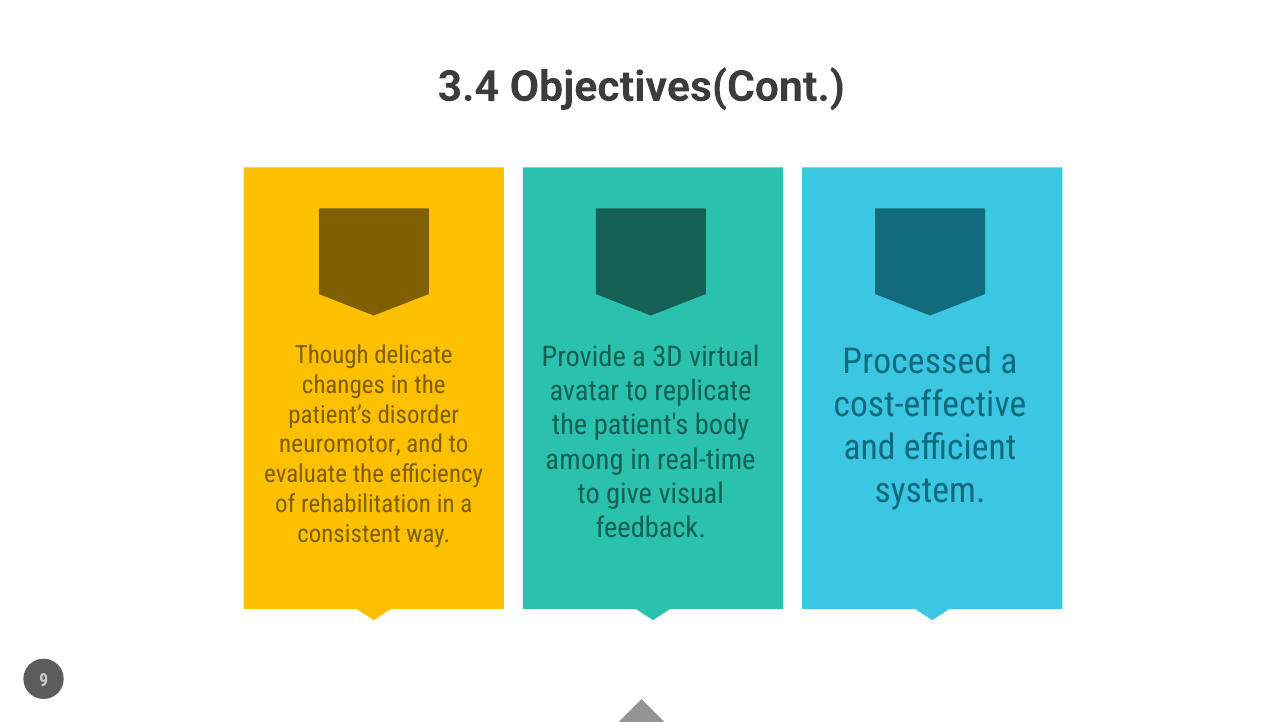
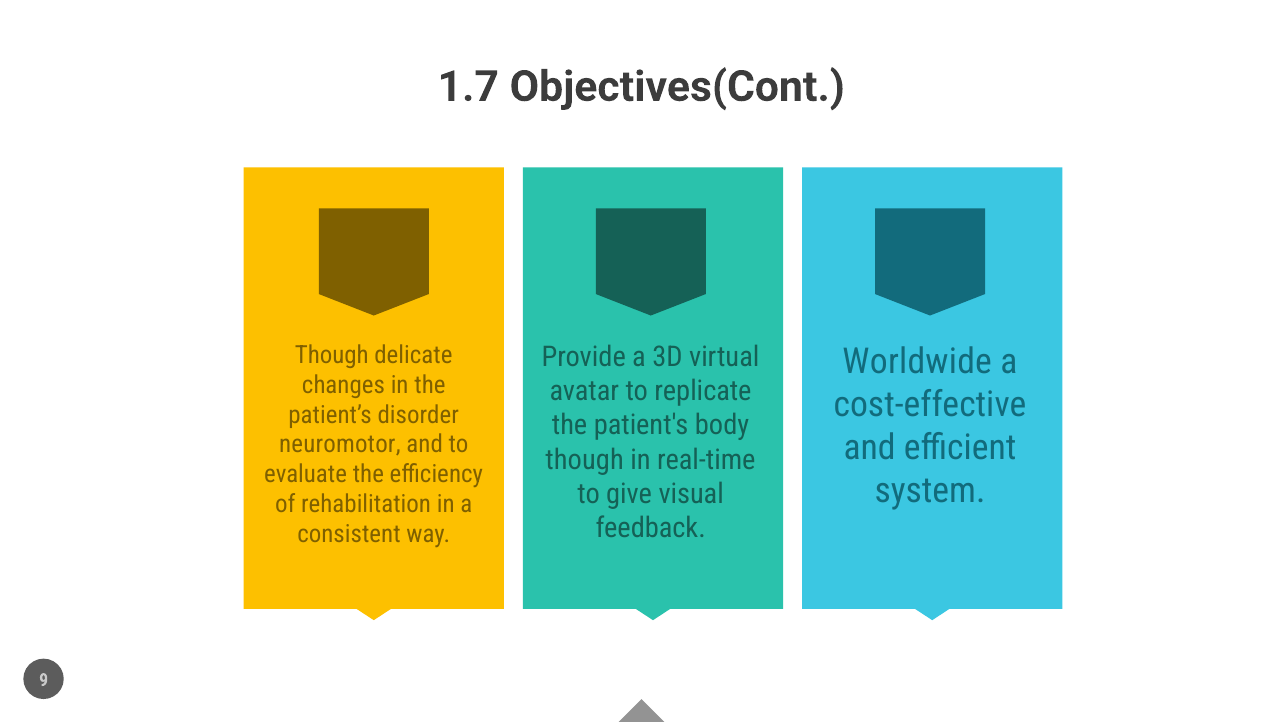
3.4: 3.4 -> 1.7 (468, 87)
Processed: Processed -> Worldwide (917, 362)
among: among -> though (585, 460)
